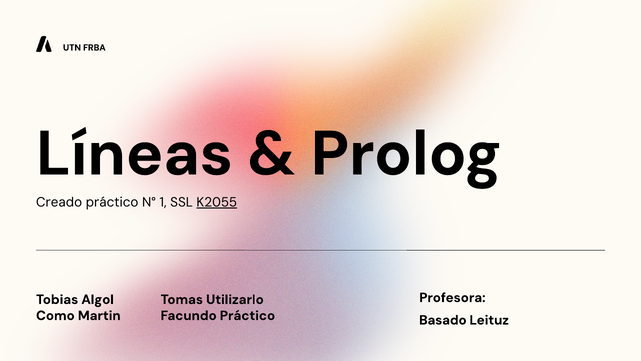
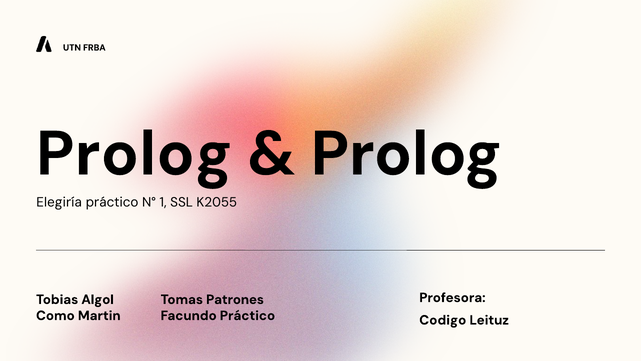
Líneas: Líneas -> Prolog (134, 154)
Creado: Creado -> Elegiría (59, 202)
K2055 underline: present -> none (217, 202)
Utilizarlo: Utilizarlo -> Patrones (235, 299)
Basado: Basado -> Codigo (443, 320)
